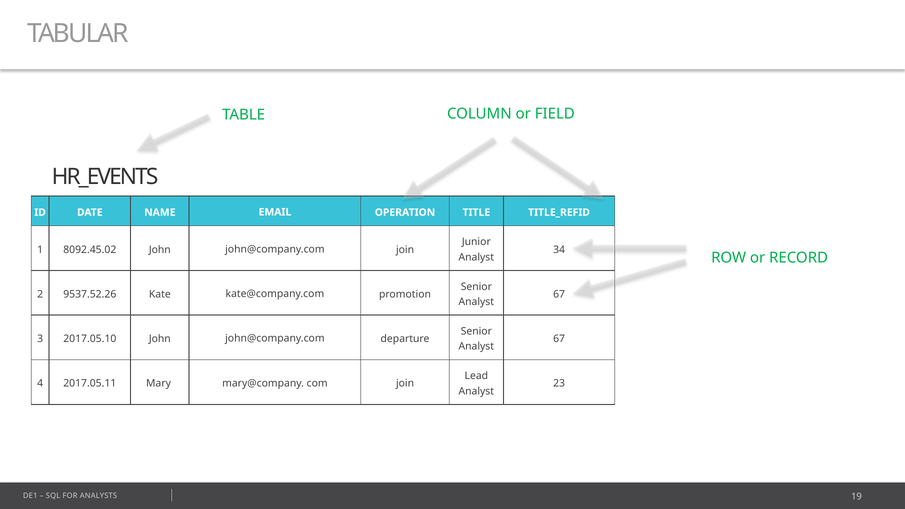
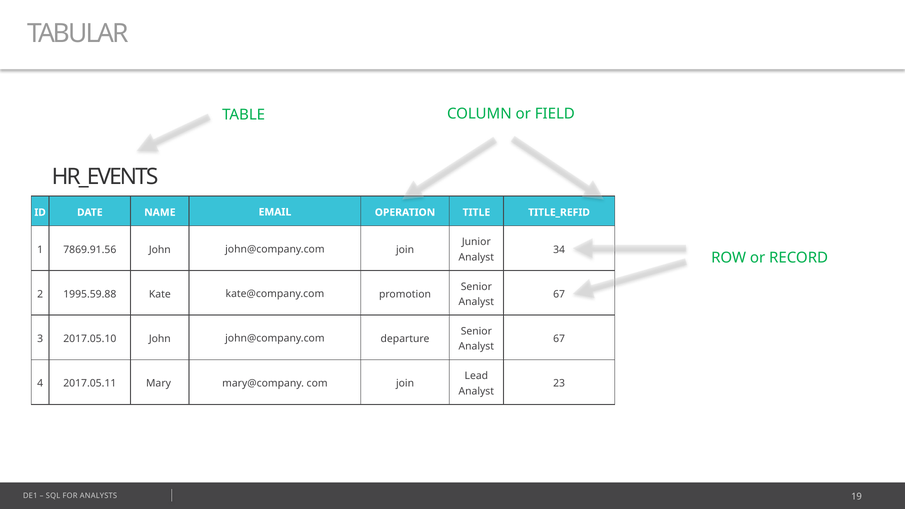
8092.45.02: 8092.45.02 -> 7869.91.56 (90, 250)
9537.52.26: 9537.52.26 -> 1995.59.88 (90, 294)
